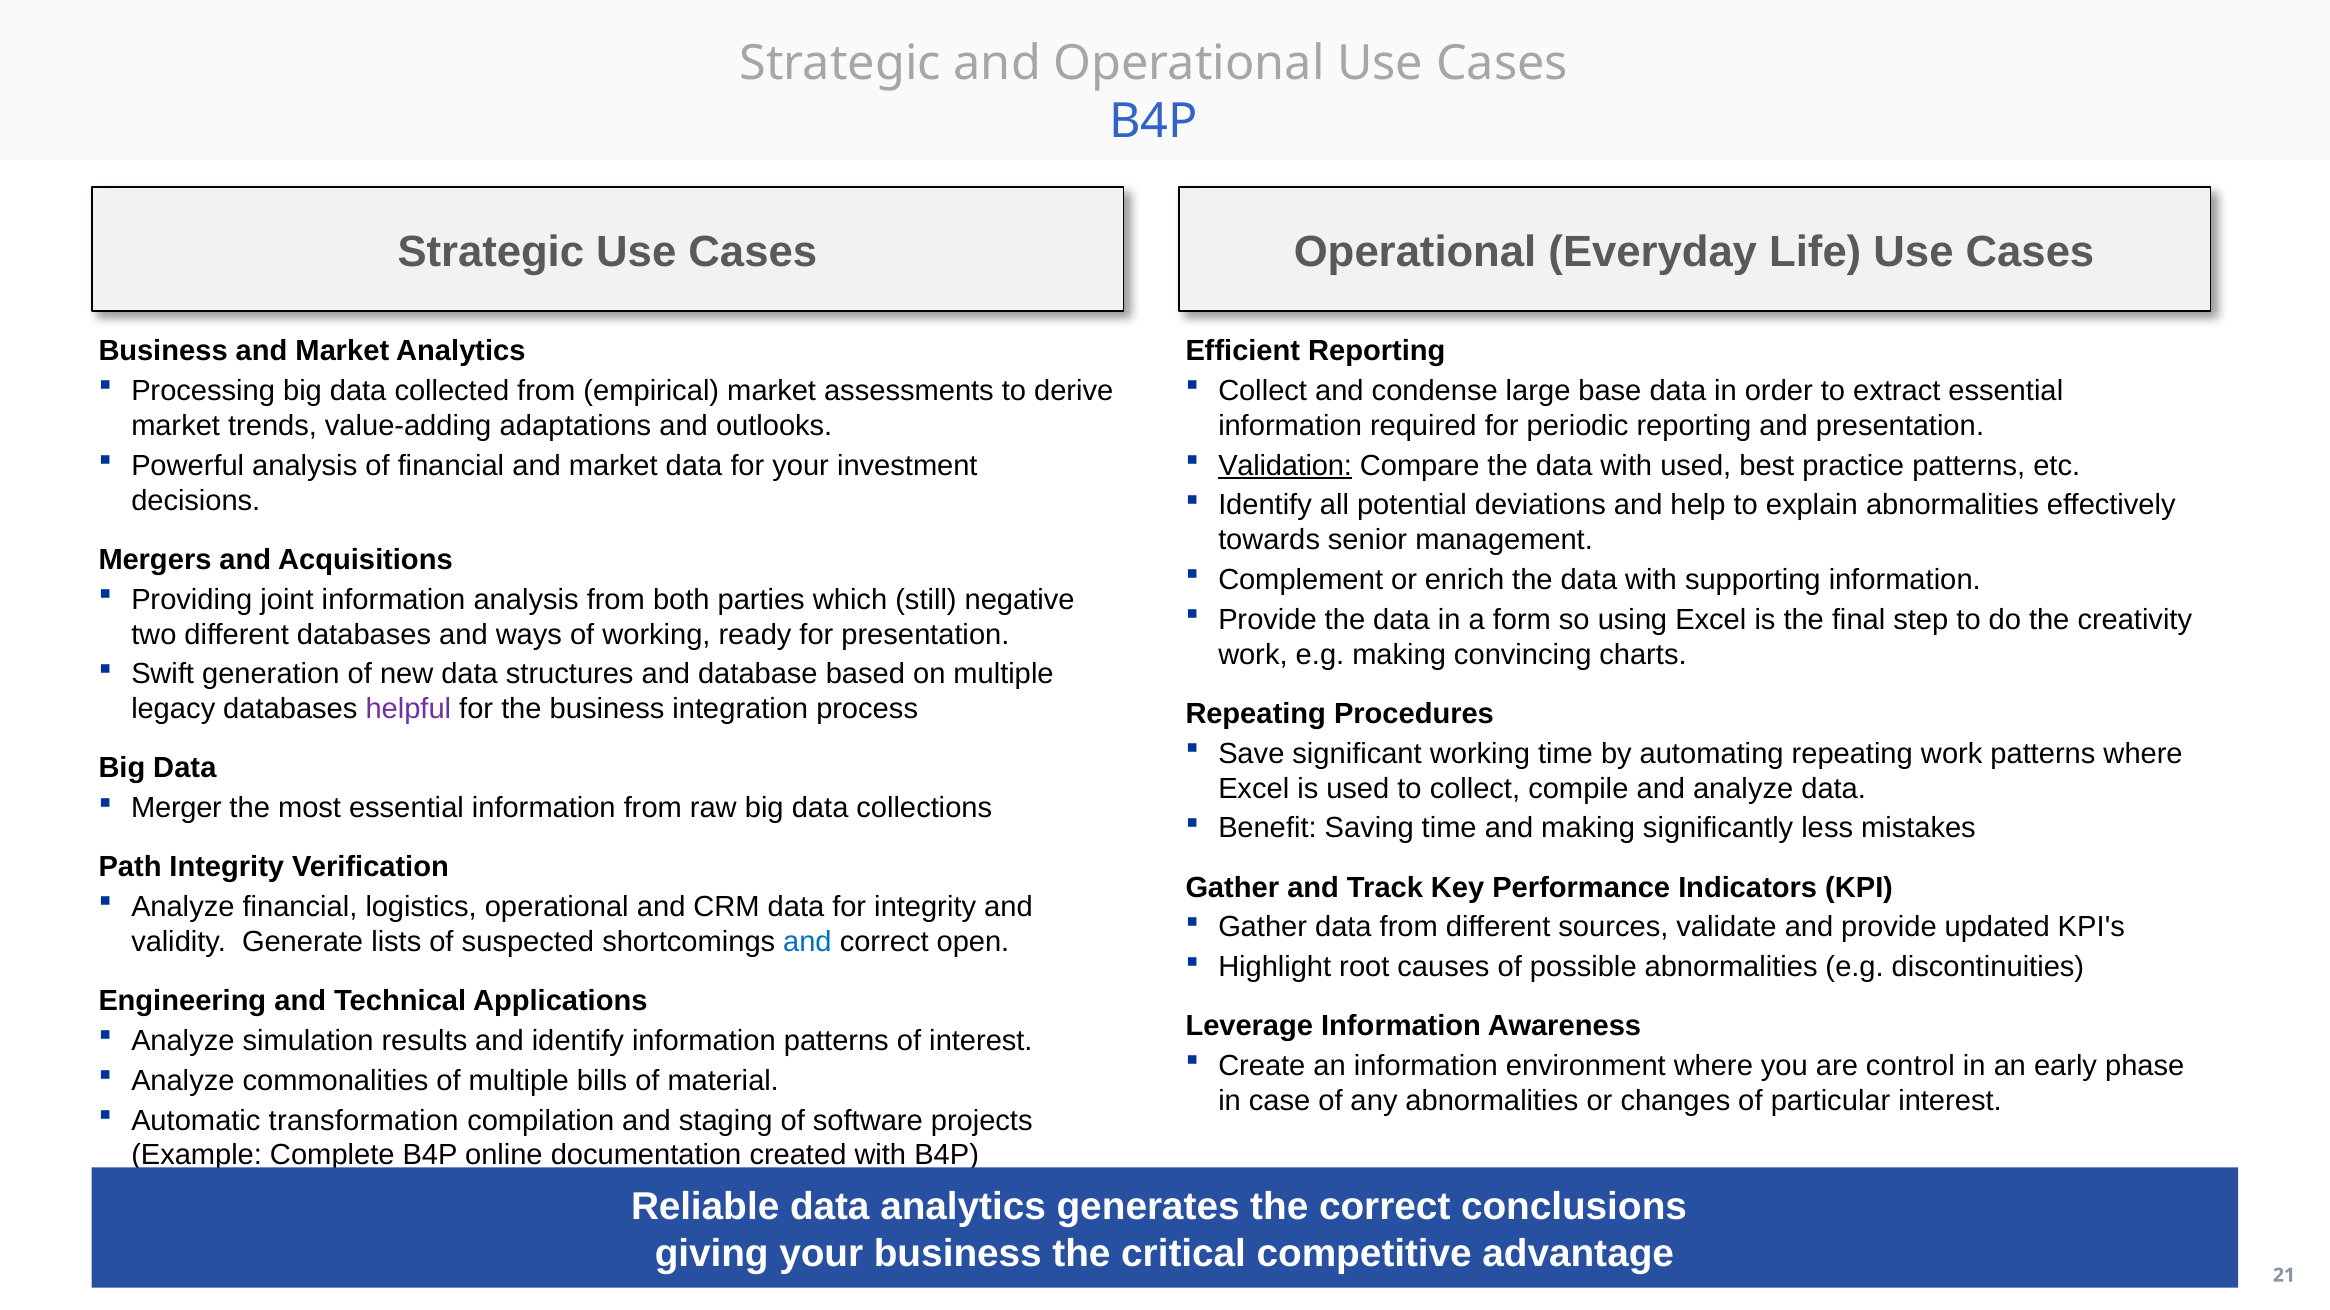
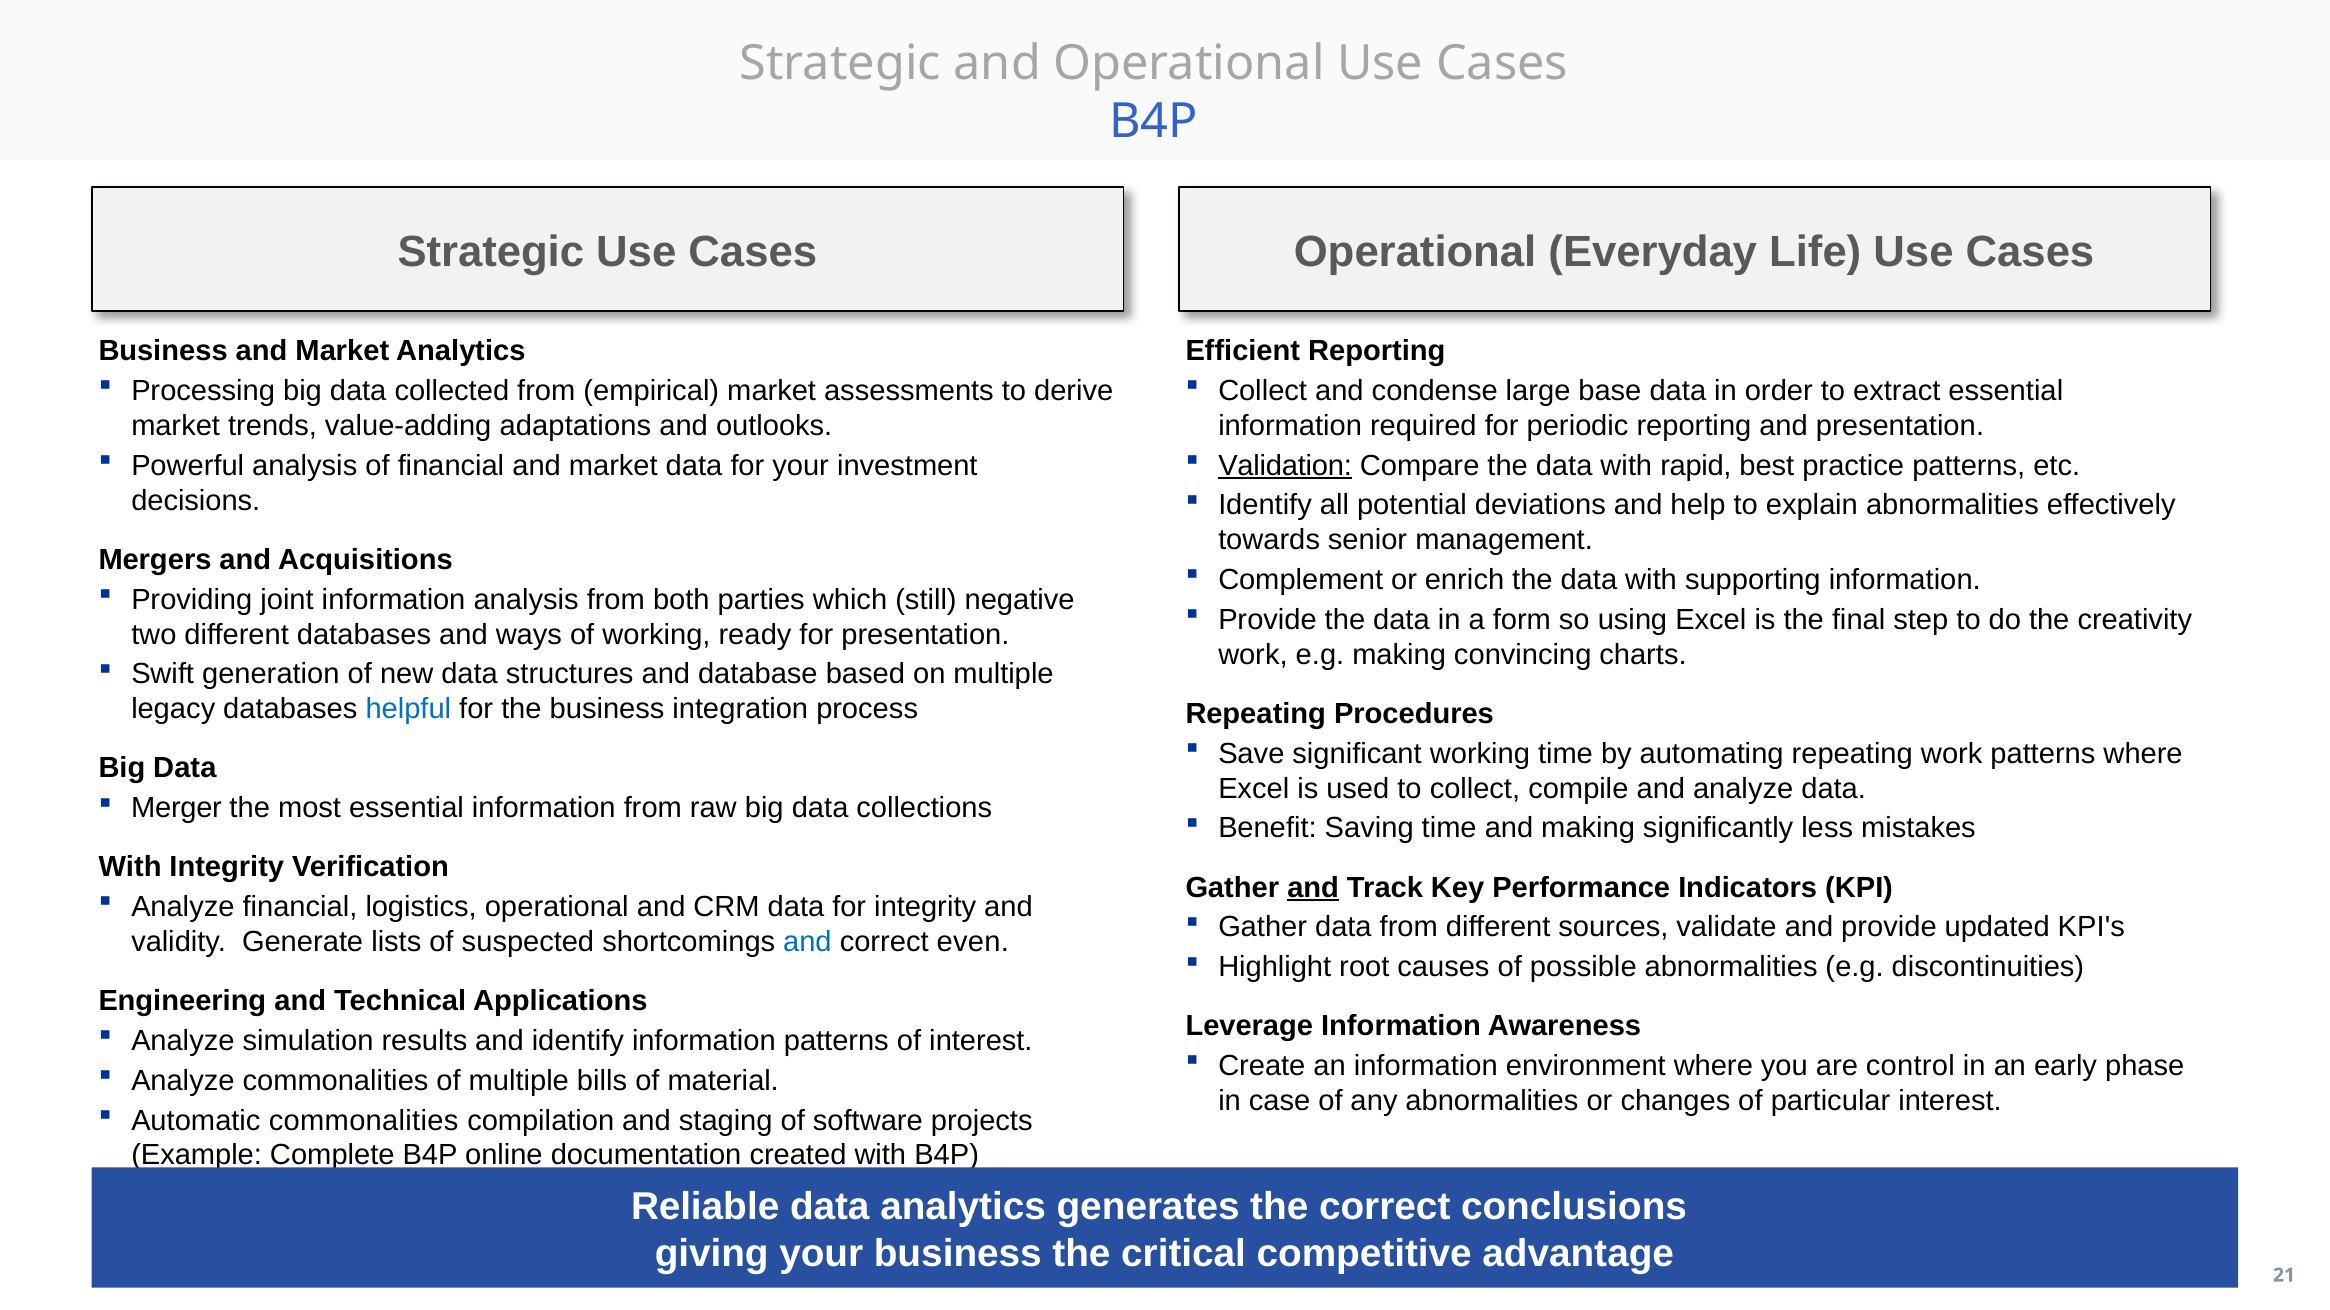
with used: used -> rapid (1696, 466)
helpful colour: purple -> blue (408, 709)
Path: Path -> With (130, 868)
and underline: none -> present (1313, 888)
open: open -> even (973, 942)
Automatic transformation: transformation -> commonalities (364, 1121)
